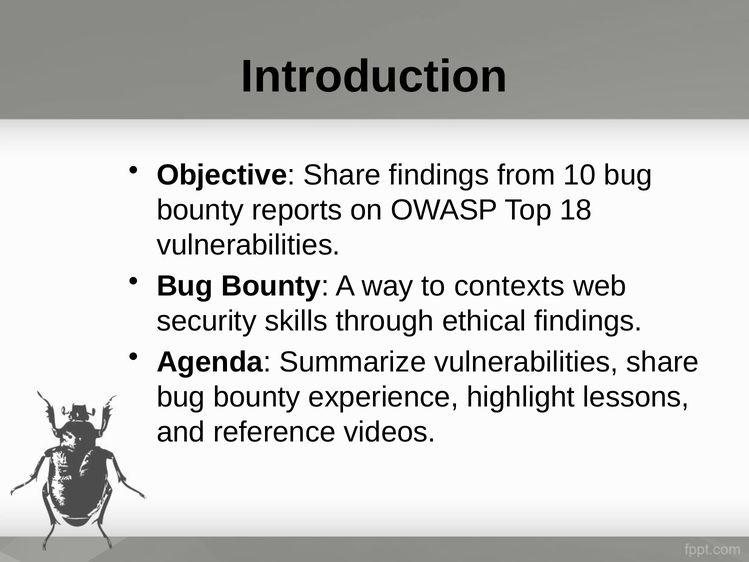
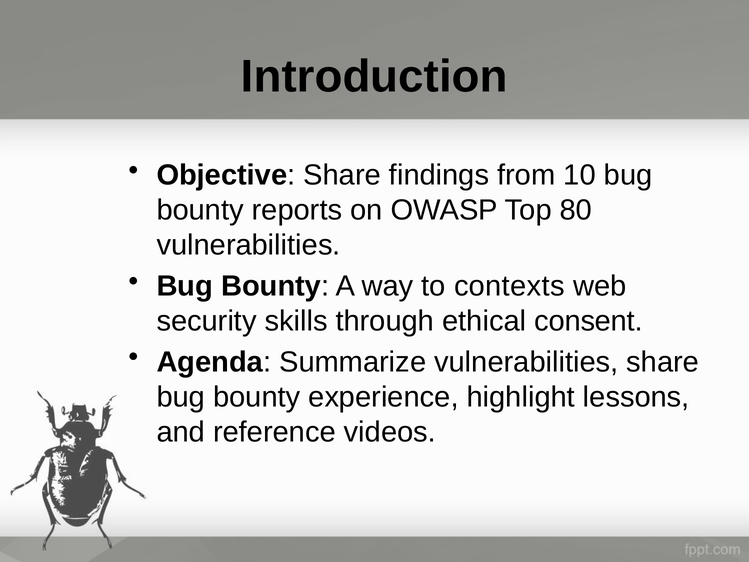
18: 18 -> 80 (576, 210)
ethical findings: findings -> consent (589, 321)
